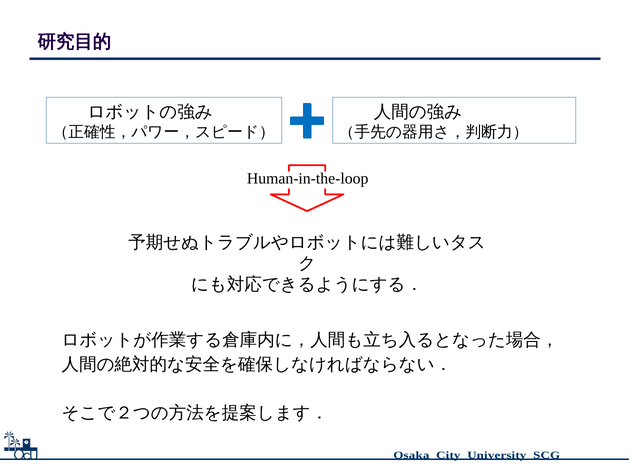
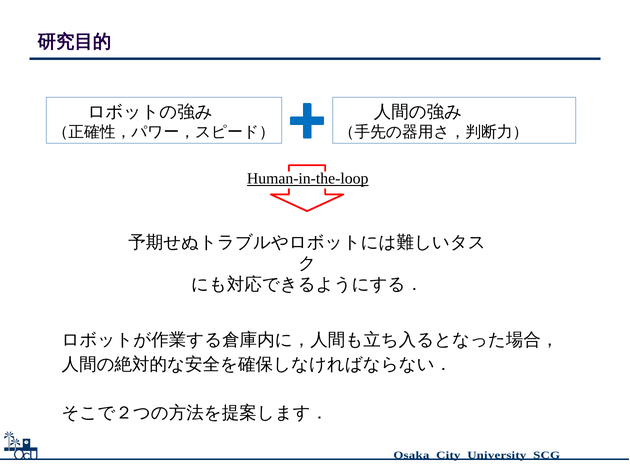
Human-in-the-loop underline: none -> present (308, 179)
